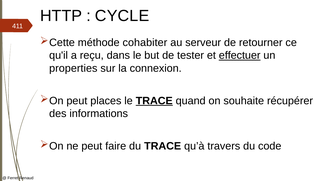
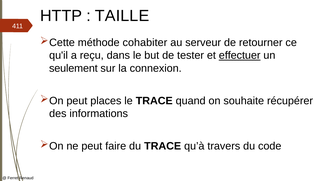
CYCLE: CYCLE -> TAILLE (122, 16)
properties: properties -> seulement (73, 68)
TRACE underline: present -> none (154, 101)
